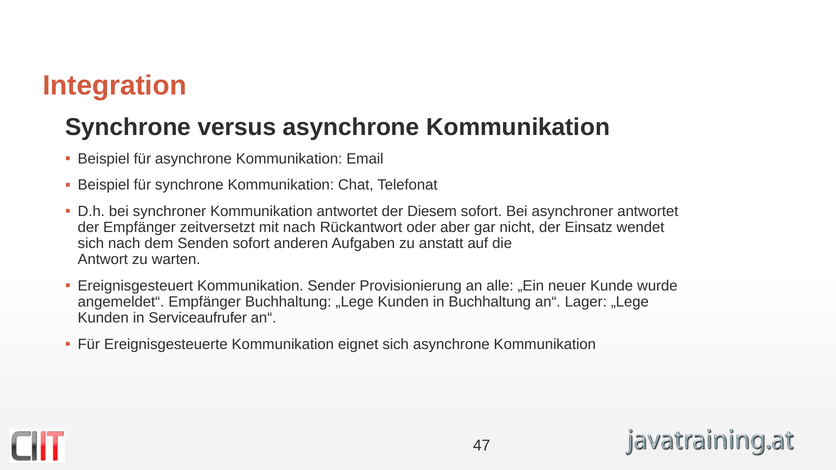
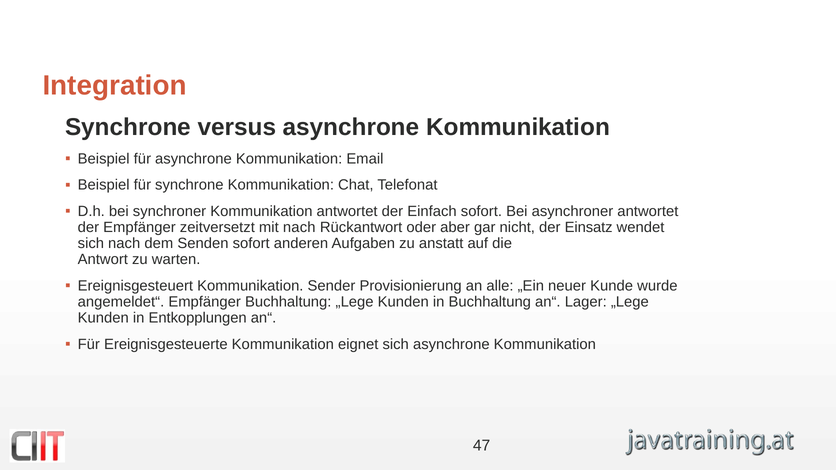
Diesem: Diesem -> Einfach (432, 212)
Serviceaufrufer: Serviceaufrufer -> Entkopplungen (198, 318)
